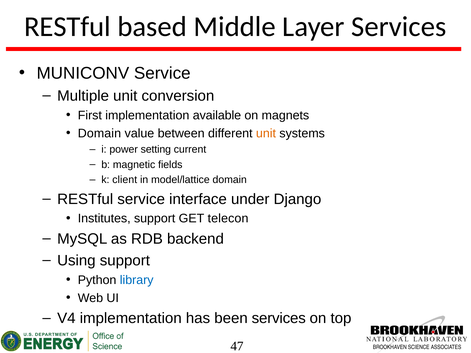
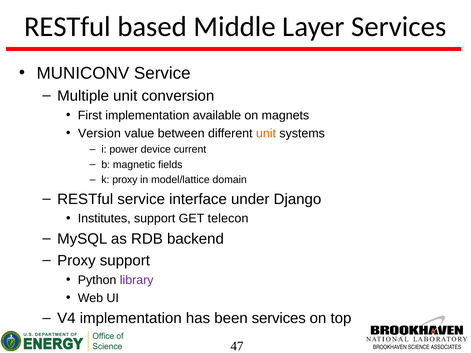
Domain: Domain -> Version (99, 133)
setting: setting -> device (156, 150)
k client: client -> proxy (125, 180)
Using: Using -> Proxy (76, 261)
library colour: blue -> purple (137, 280)
